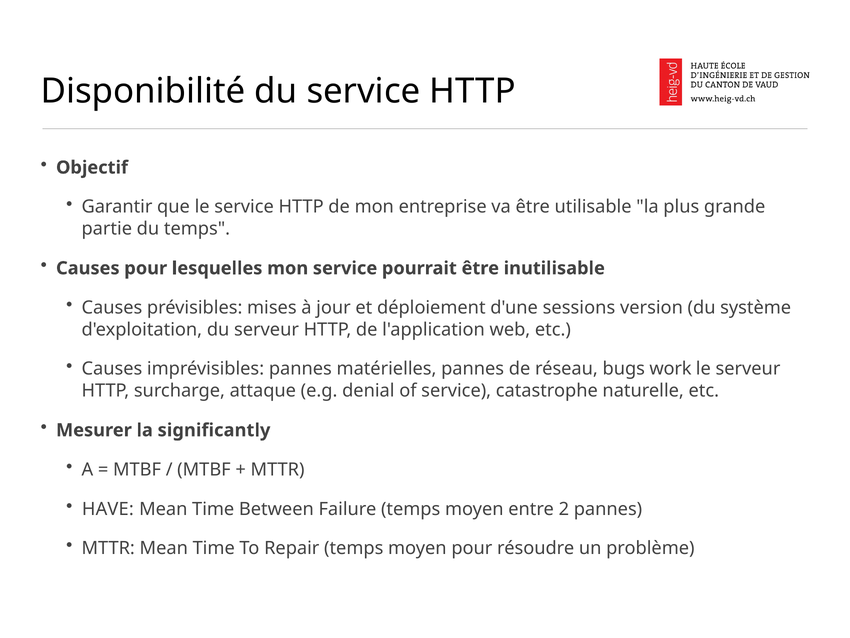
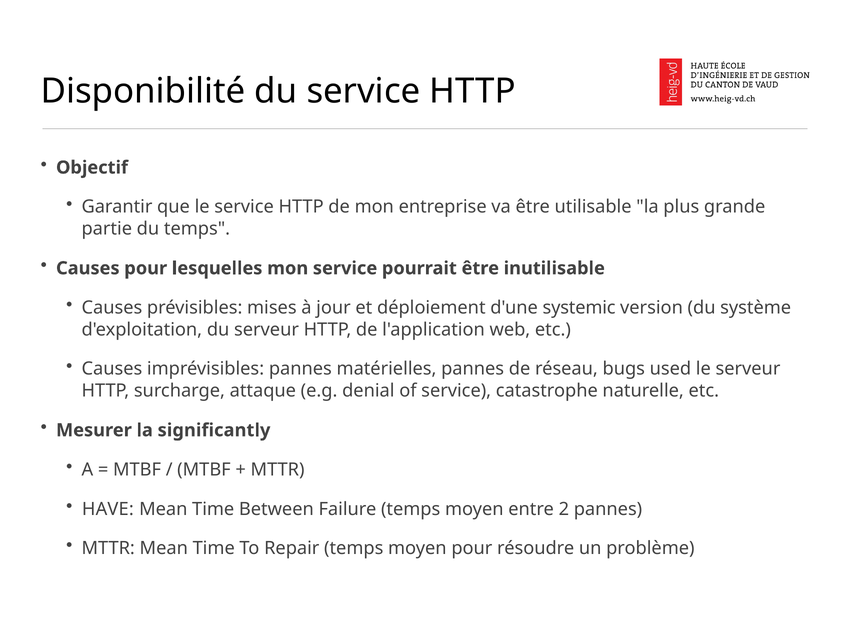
sessions: sessions -> systemic (579, 307)
work: work -> used (670, 369)
